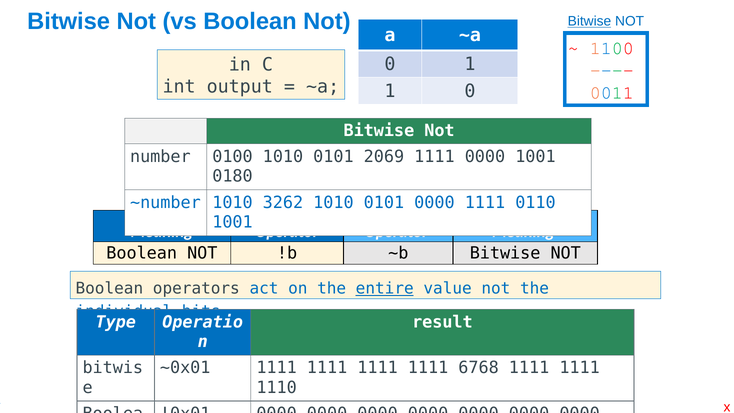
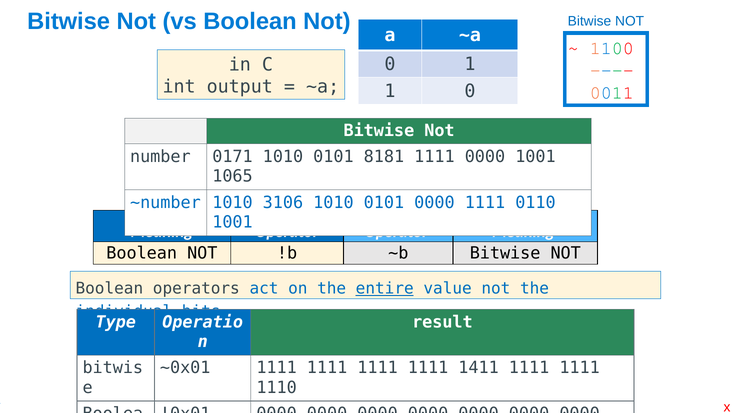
Bitwise underline: present -> none (589, 21)
0100: 0100 -> 0171 (232, 157)
2069: 2069 -> 8181 (384, 157)
0180: 0180 -> 1065 (232, 176)
3262: 3262 -> 3106 (283, 202)
6768: 6768 -> 1411 (479, 368)
